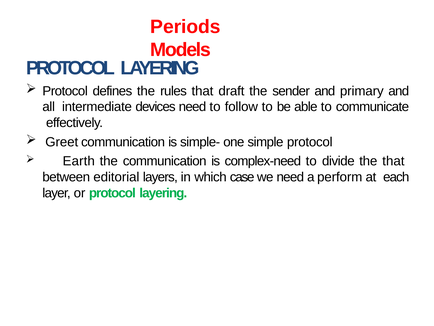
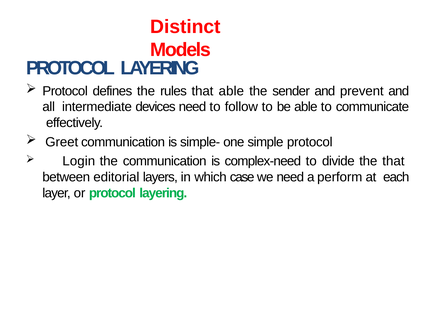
Periods: Periods -> Distinct (185, 27)
that draft: draft -> able (231, 91)
primary: primary -> prevent (362, 91)
Earth: Earth -> Login (79, 161)
